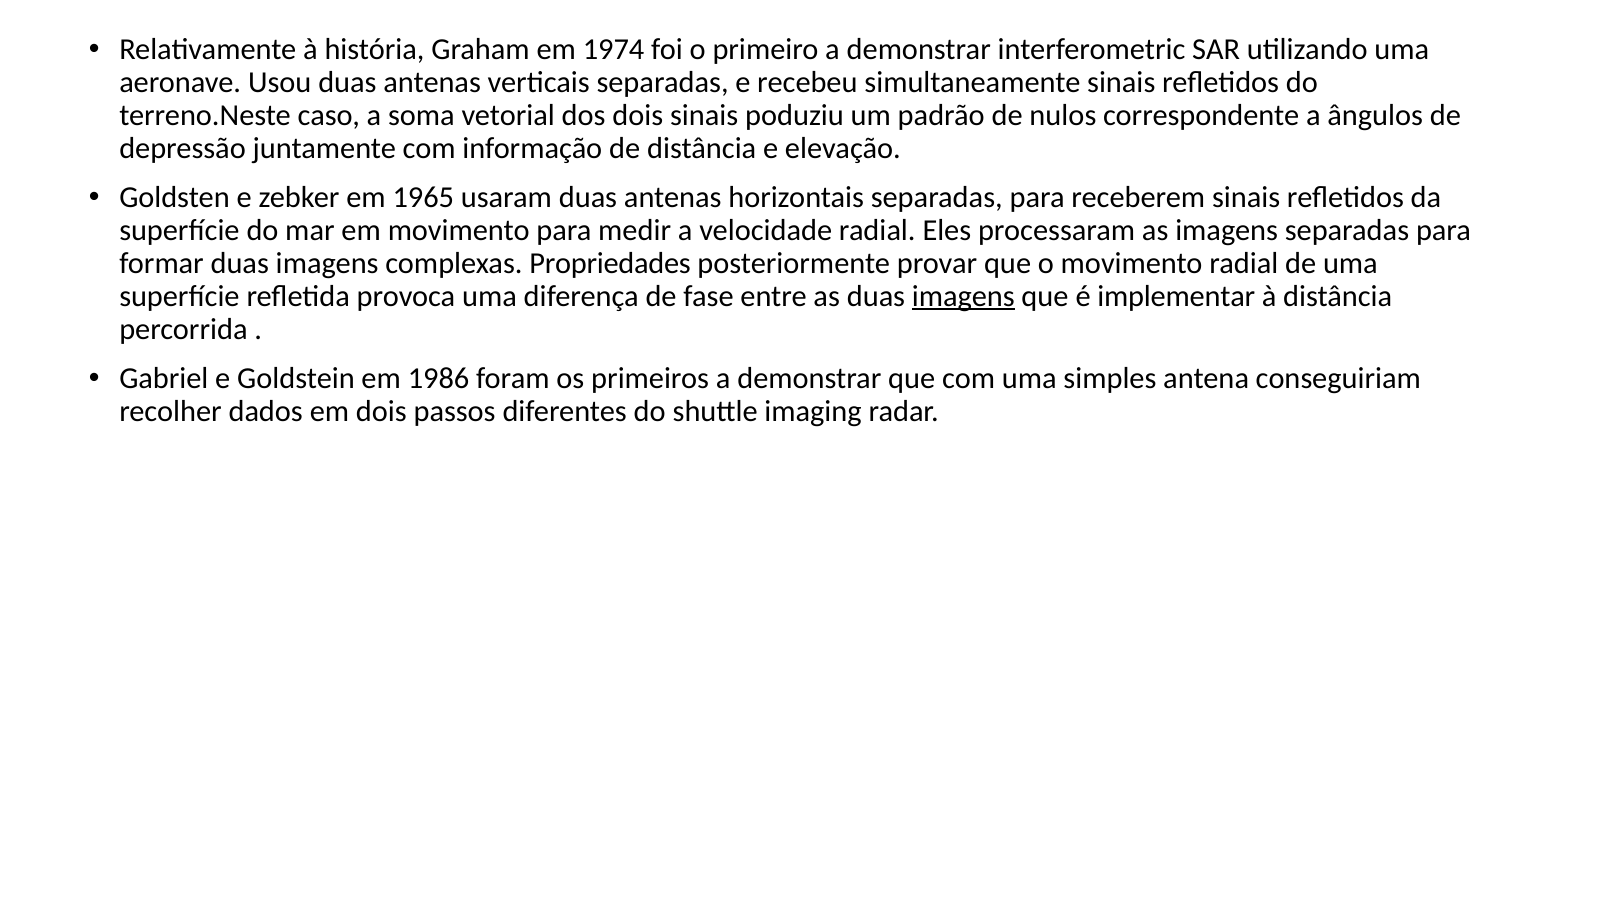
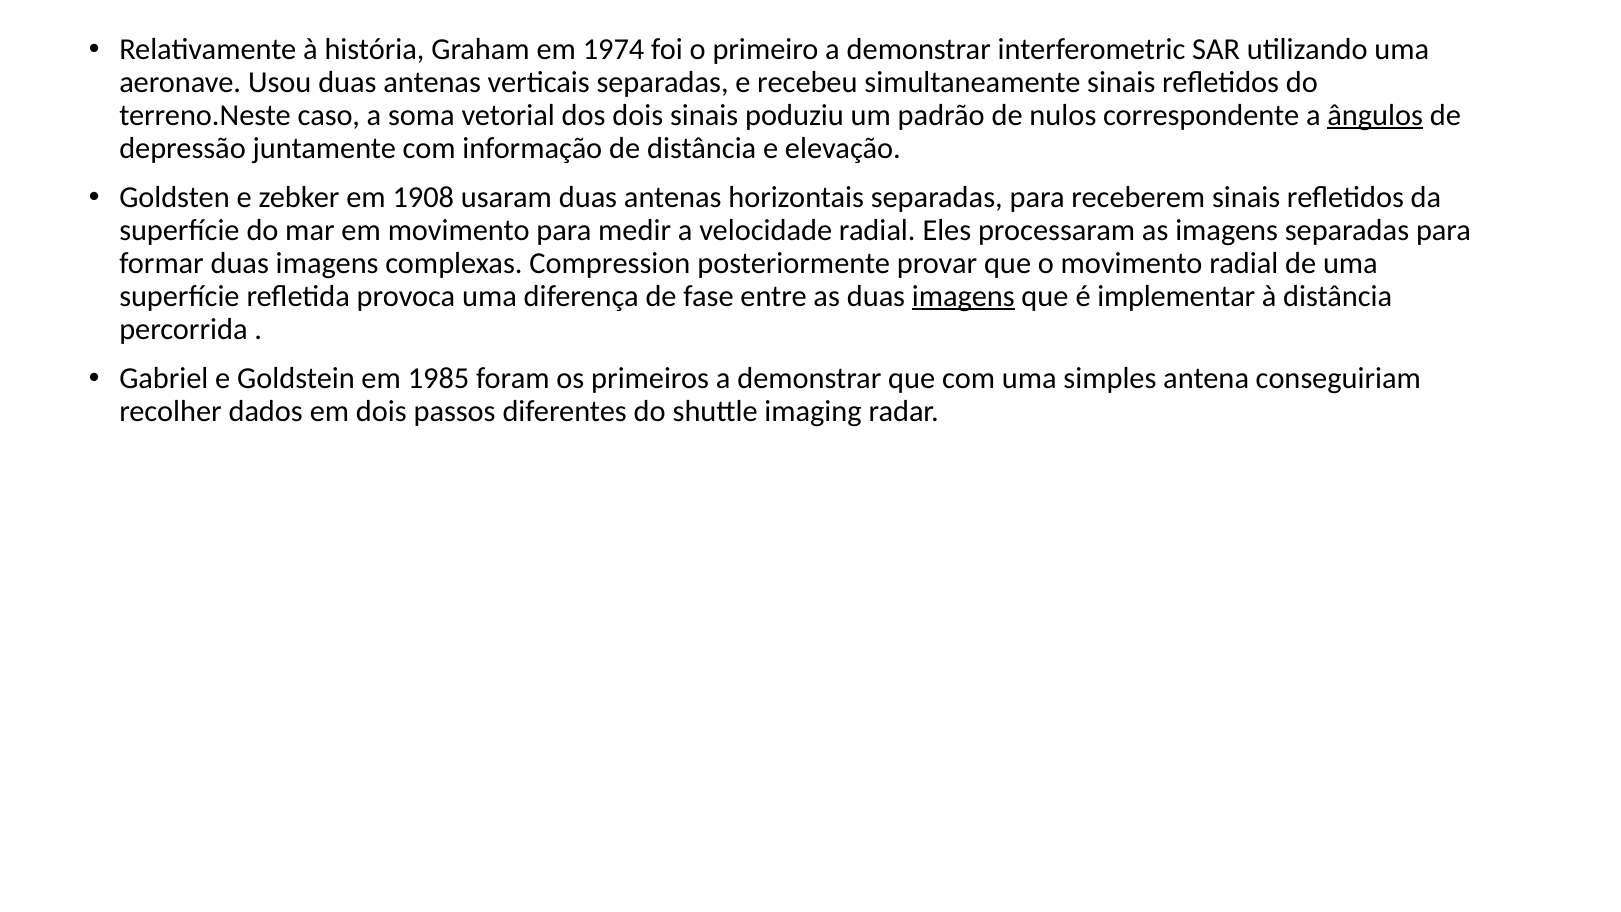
ângulos underline: none -> present (1375, 115)
1965: 1965 -> 1908 (423, 198)
Propriedades: Propriedades -> Compression (610, 263)
1986: 1986 -> 1985 (439, 379)
